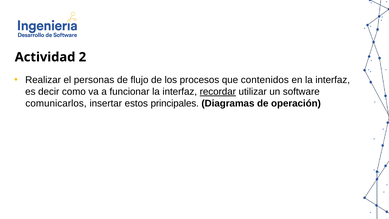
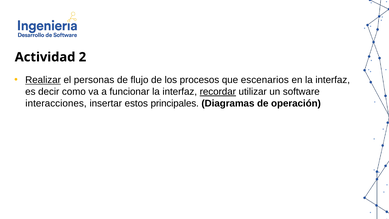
Realizar underline: none -> present (43, 80)
contenidos: contenidos -> escenarios (265, 80)
comunicarlos: comunicarlos -> interacciones (56, 103)
